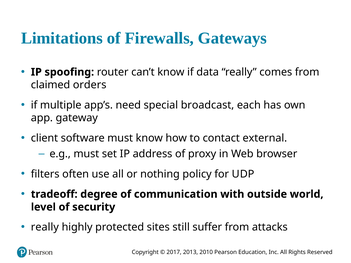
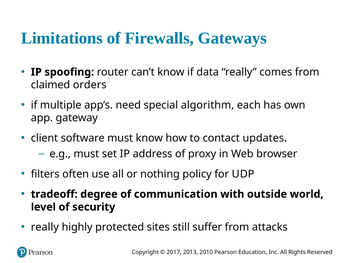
broadcast: broadcast -> algorithm (207, 105)
external: external -> updates (265, 138)
